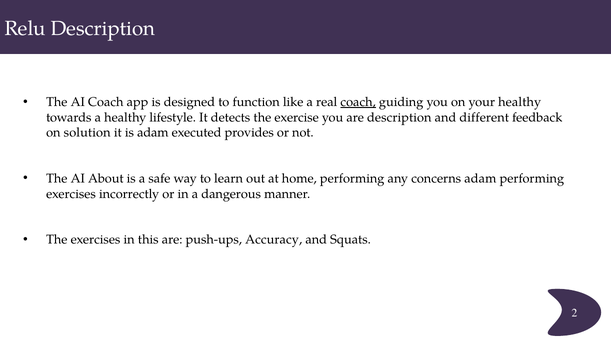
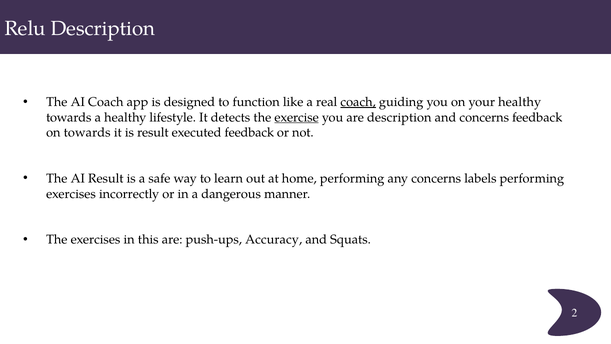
exercise underline: none -> present (297, 117)
and different: different -> concerns (484, 117)
on solution: solution -> towards (87, 132)
is adam: adam -> result (153, 132)
executed provides: provides -> feedback (249, 132)
AI About: About -> Result (106, 178)
concerns adam: adam -> labels (480, 178)
